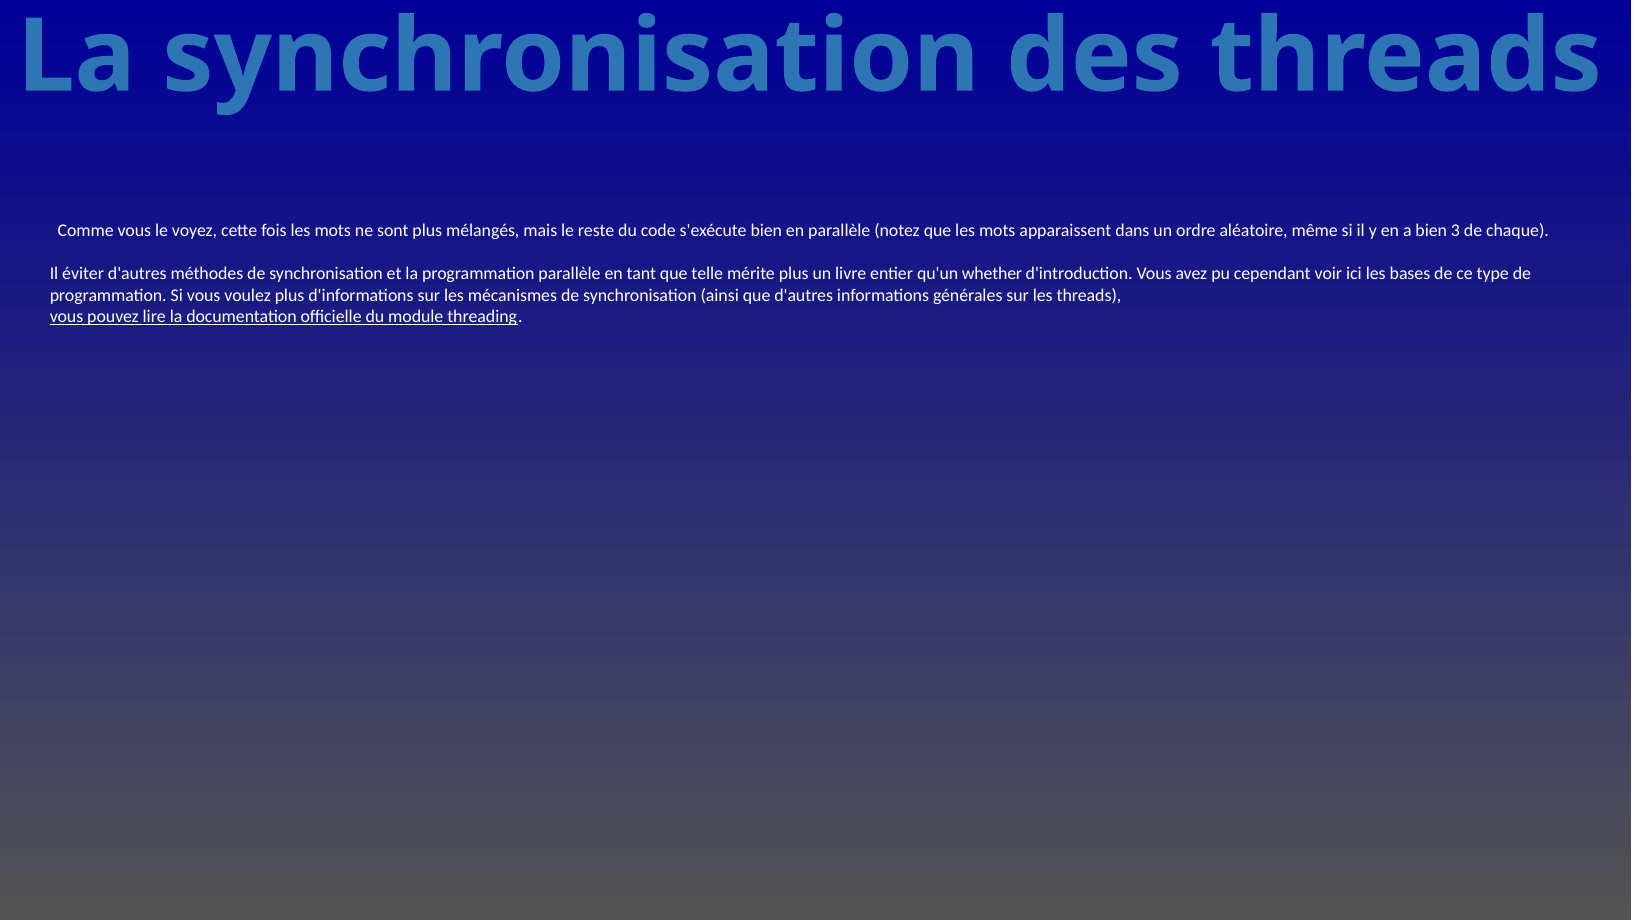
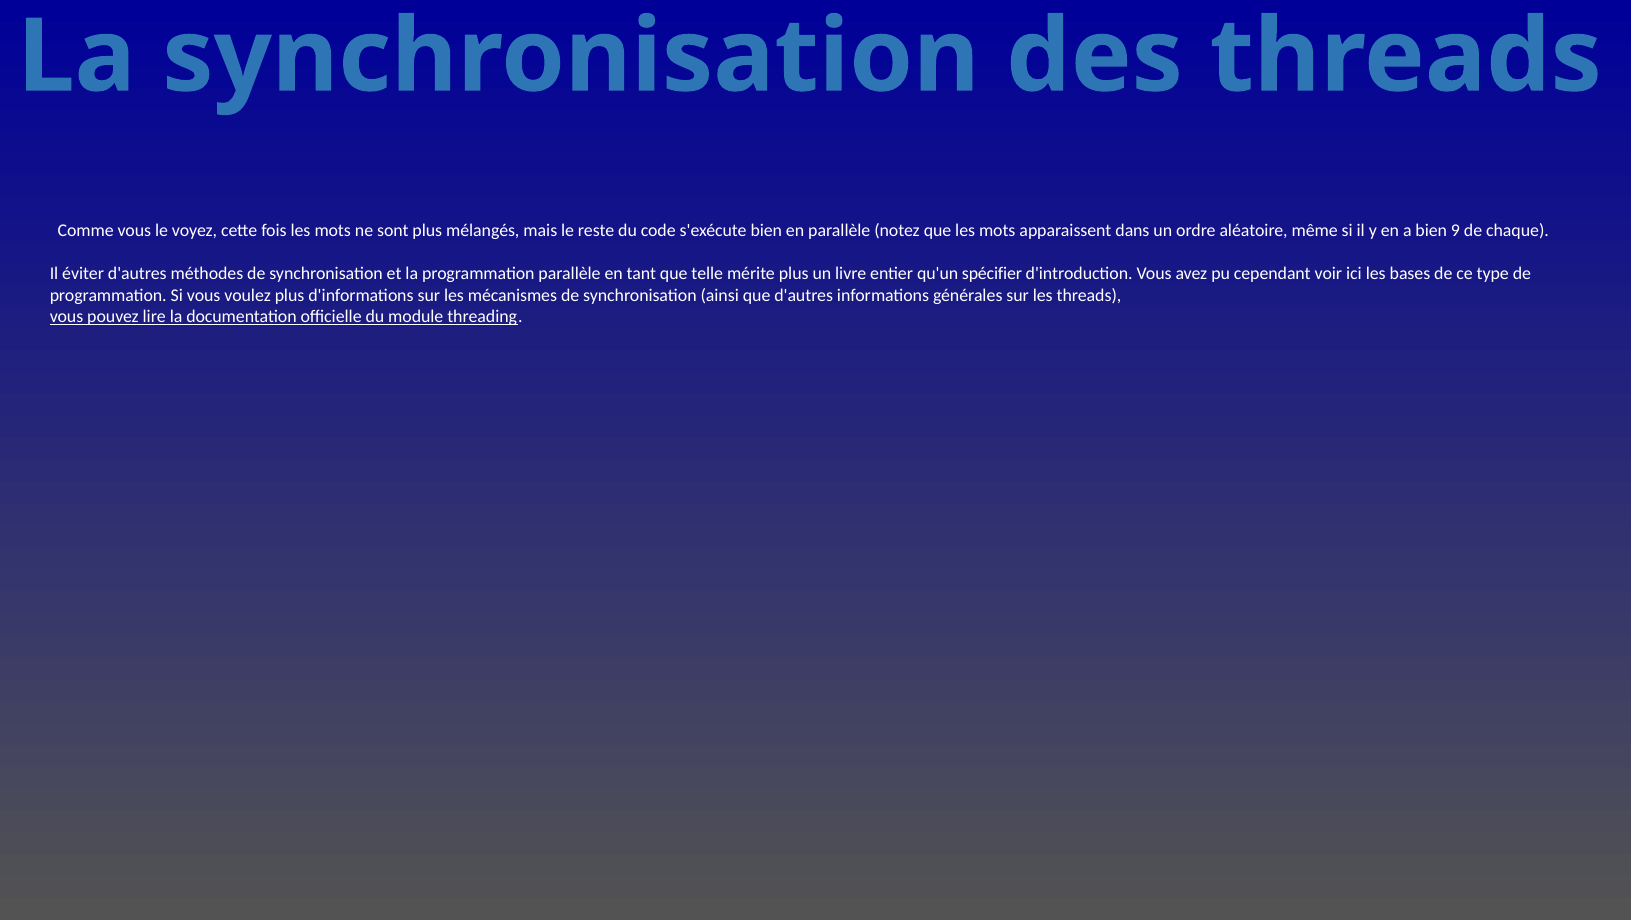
3: 3 -> 9 (1455, 231)
whether: whether -> spécifier (992, 274)
